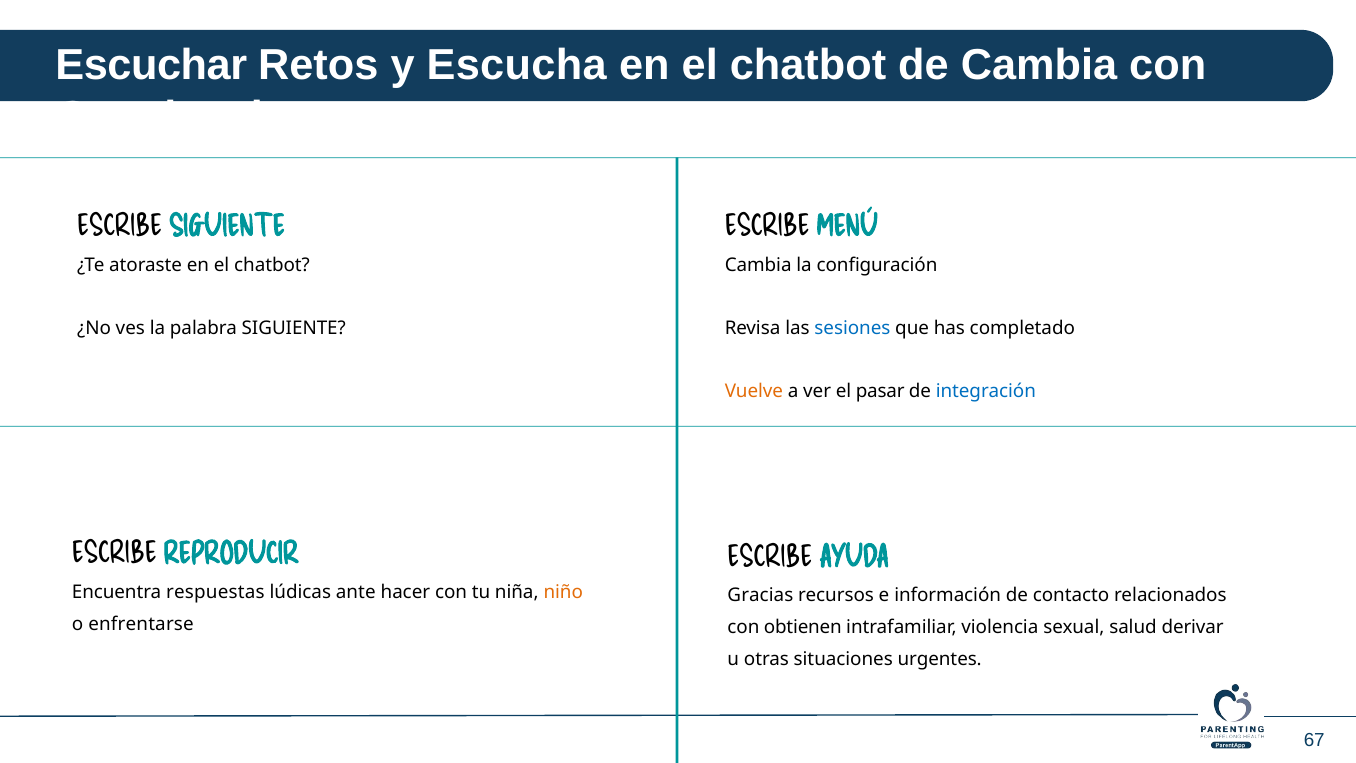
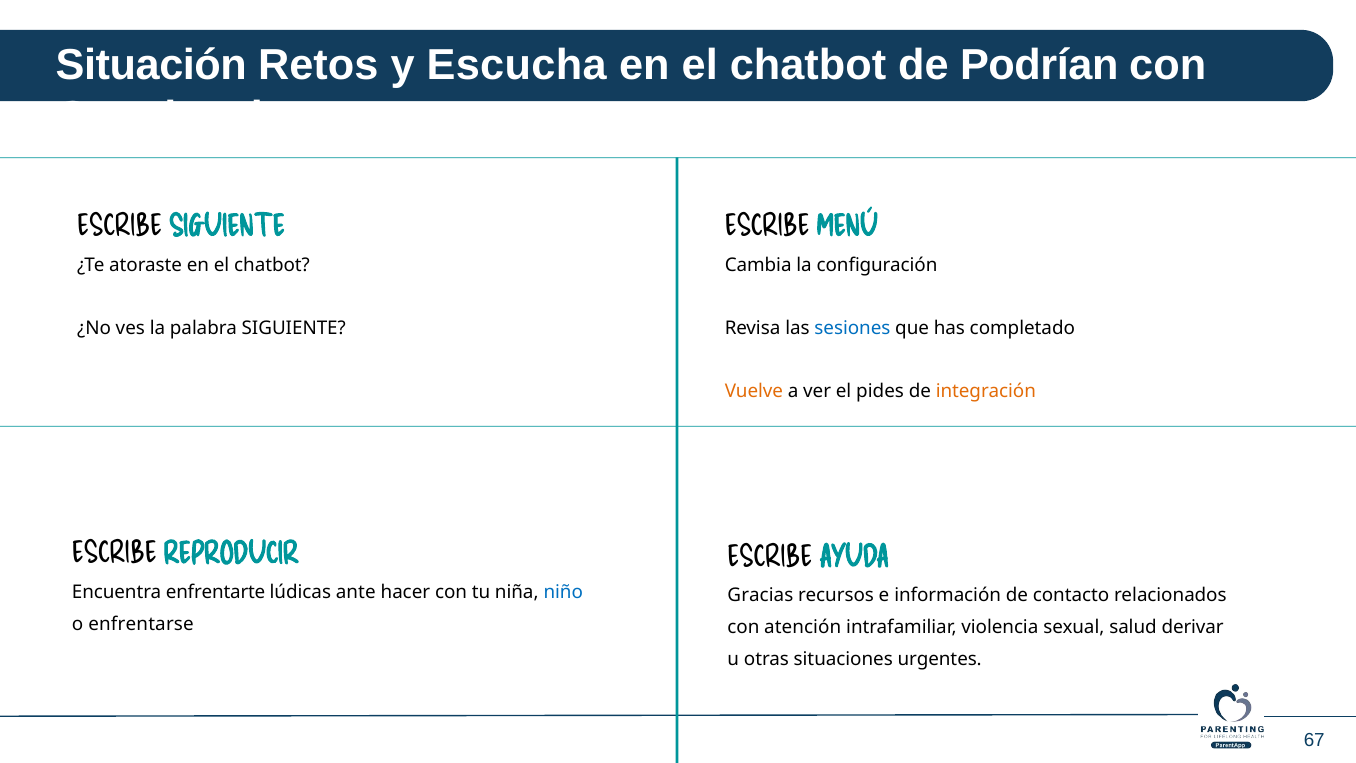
Escuchar: Escuchar -> Situación (151, 65)
de Cambia: Cambia -> Podrían (1039, 65)
pasar: pasar -> pides (880, 392)
integración colour: blue -> orange (986, 392)
respuestas: respuestas -> enfrentarte (216, 592)
niño colour: orange -> blue (563, 592)
obtienen: obtienen -> atención (803, 627)
